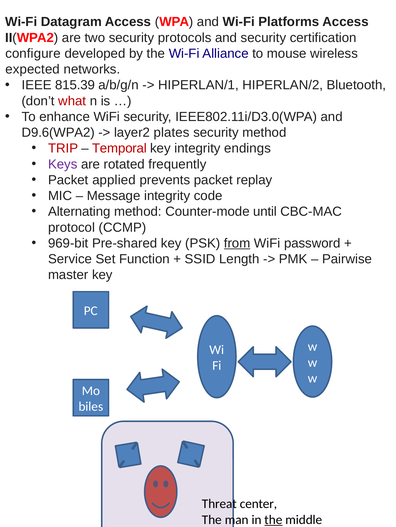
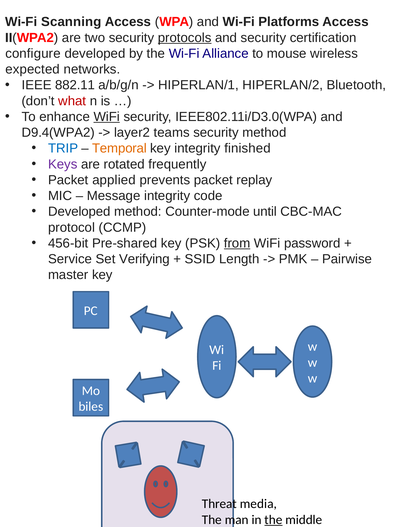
Datagram: Datagram -> Scanning (71, 22)
protocols underline: none -> present (185, 38)
815.39: 815.39 -> 882.11 (75, 85)
WiFi underline: none -> present (107, 117)
D9.6(WPA2: D9.6(WPA2 -> D9.4(WPA2 (58, 133)
plates: plates -> teams (172, 133)
TRIP colour: red -> blue (63, 149)
Temporal colour: red -> orange (119, 149)
endings: endings -> finished (248, 149)
Alternating: Alternating -> Developed (79, 212)
969-bit: 969-bit -> 456-bit (68, 244)
Function: Function -> Verifying (144, 260)
center: center -> media (258, 505)
